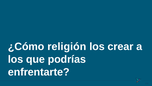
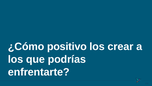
religión: religión -> positivo (67, 46)
